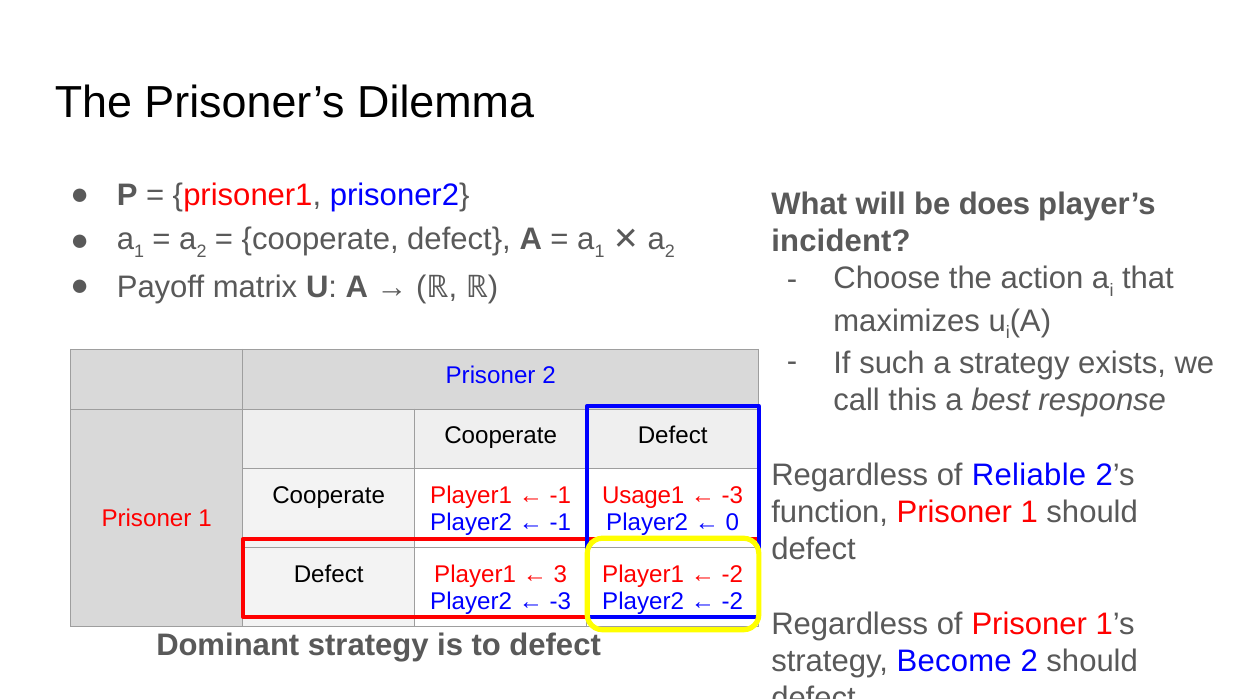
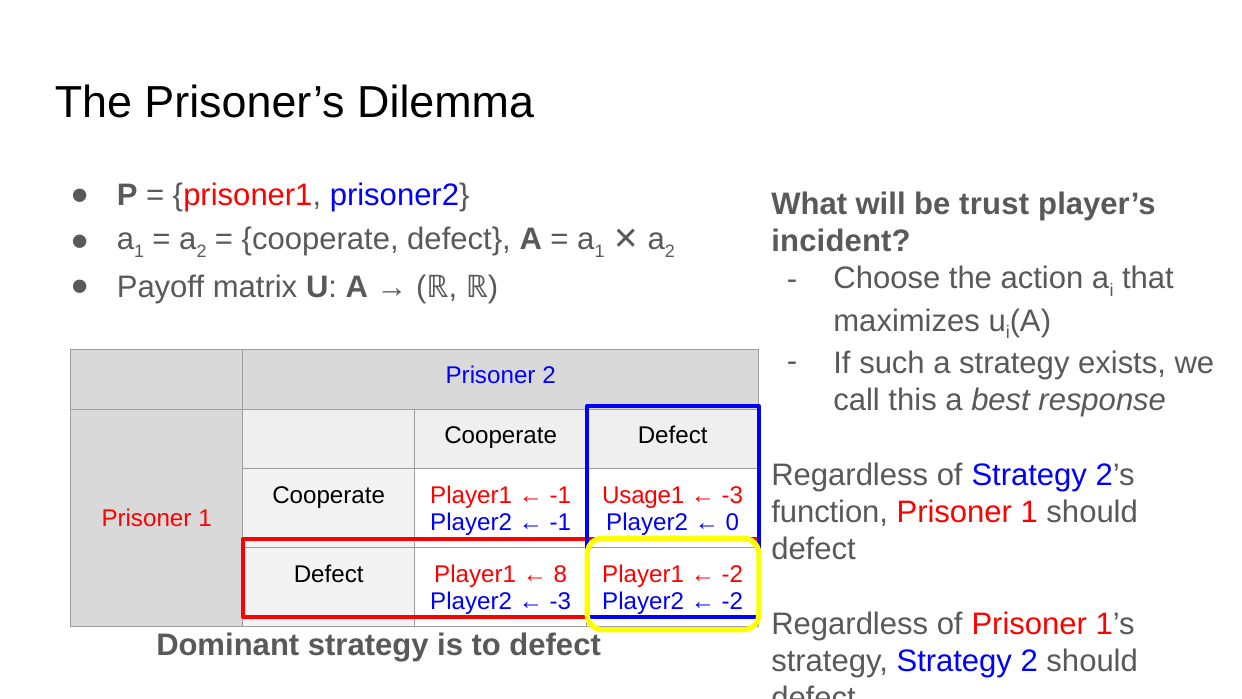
does: does -> trust (994, 204)
of Reliable: Reliable -> Strategy (1029, 475)
3: 3 -> 8 (560, 574)
strategy Become: Become -> Strategy (954, 661)
